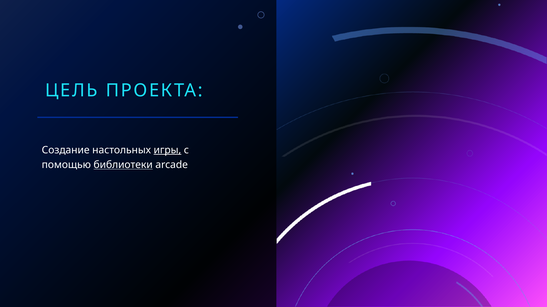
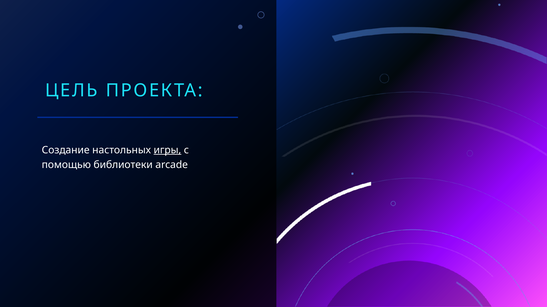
библиотеки underline: present -> none (123, 165)
